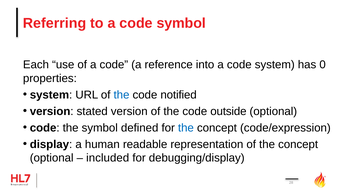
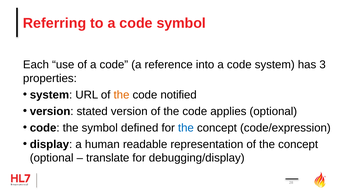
0: 0 -> 3 (323, 65)
the colour: blue -> orange (122, 95)
outside: outside -> applies (228, 112)
included: included -> translate (108, 158)
